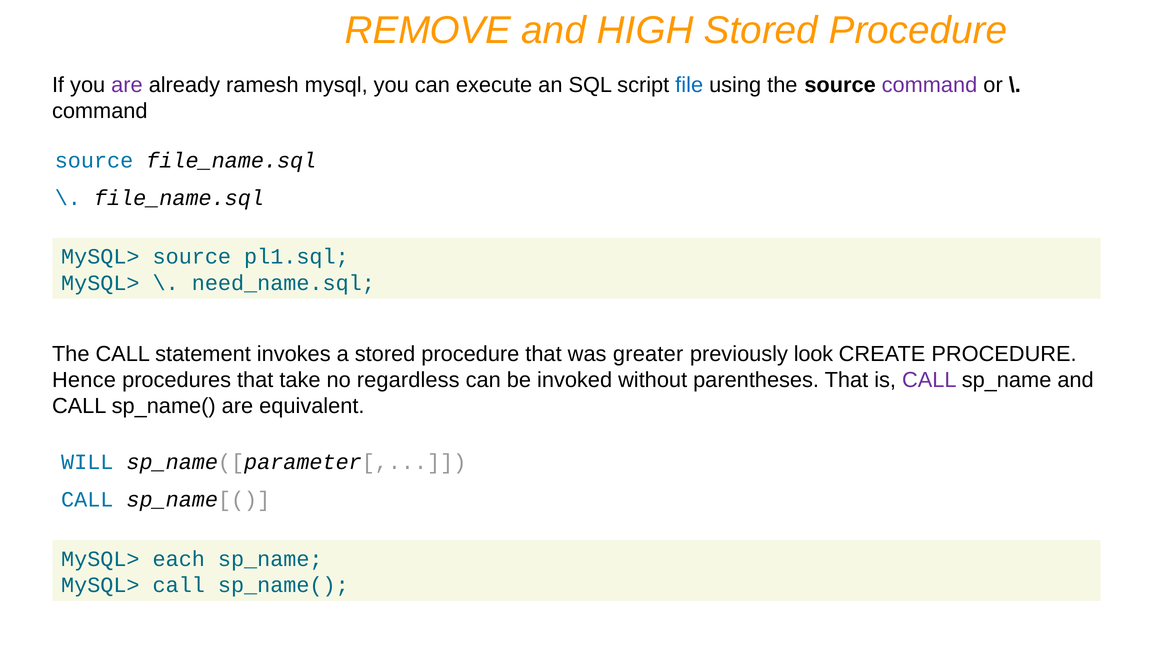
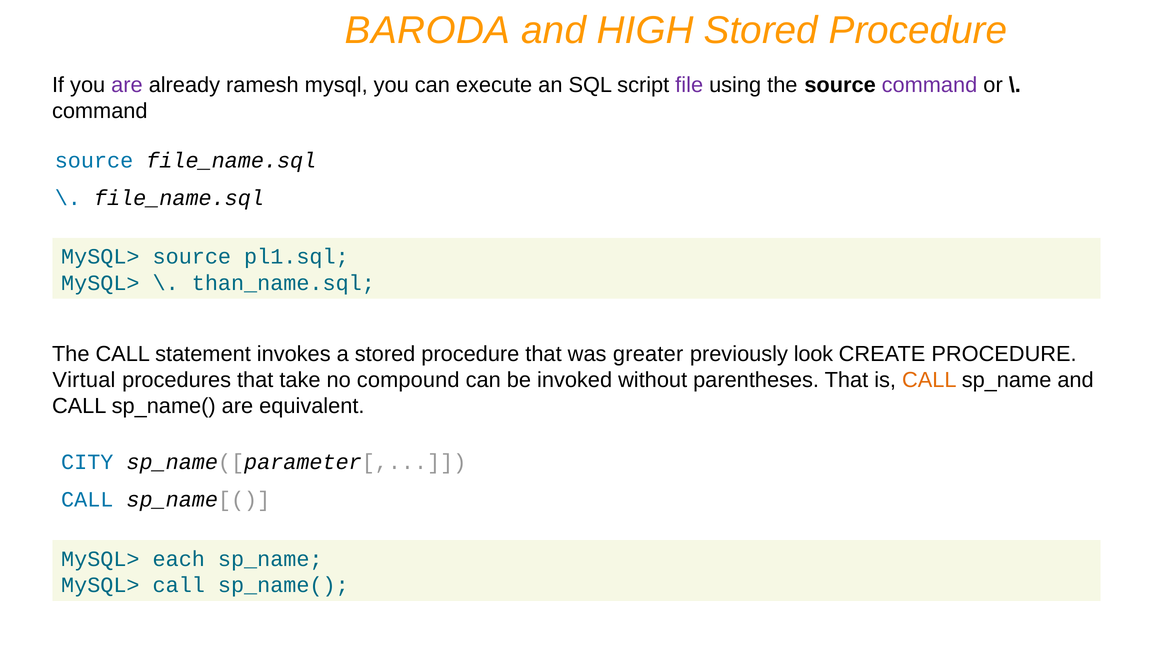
REMOVE: REMOVE -> BARODA (428, 30)
file colour: blue -> purple (689, 85)
need_name.sql: need_name.sql -> than_name.sql (283, 283)
Hence: Hence -> Virtual (84, 380)
regardless: regardless -> compound (408, 380)
CALL colour: purple -> orange (929, 380)
WILL: WILL -> CITY (87, 462)
